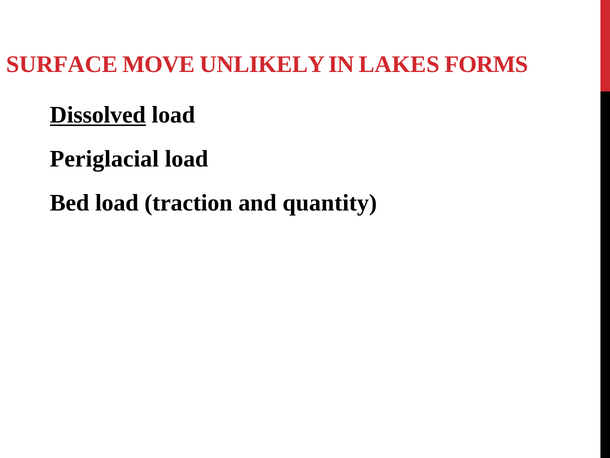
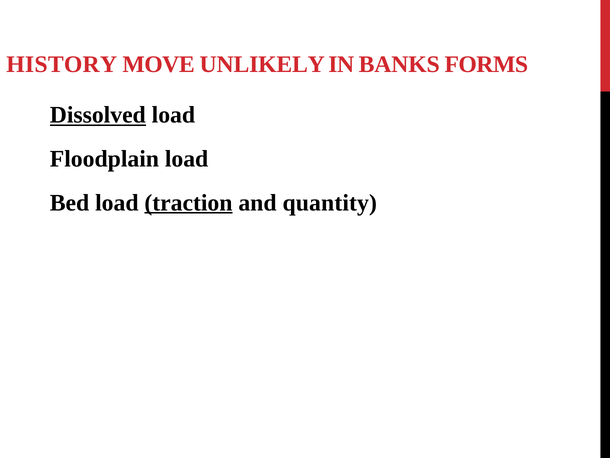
SURFACE: SURFACE -> HISTORY (62, 64)
LAKES: LAKES -> BANKS (399, 64)
Periglacial: Periglacial -> Floodplain (104, 159)
traction underline: none -> present (188, 202)
